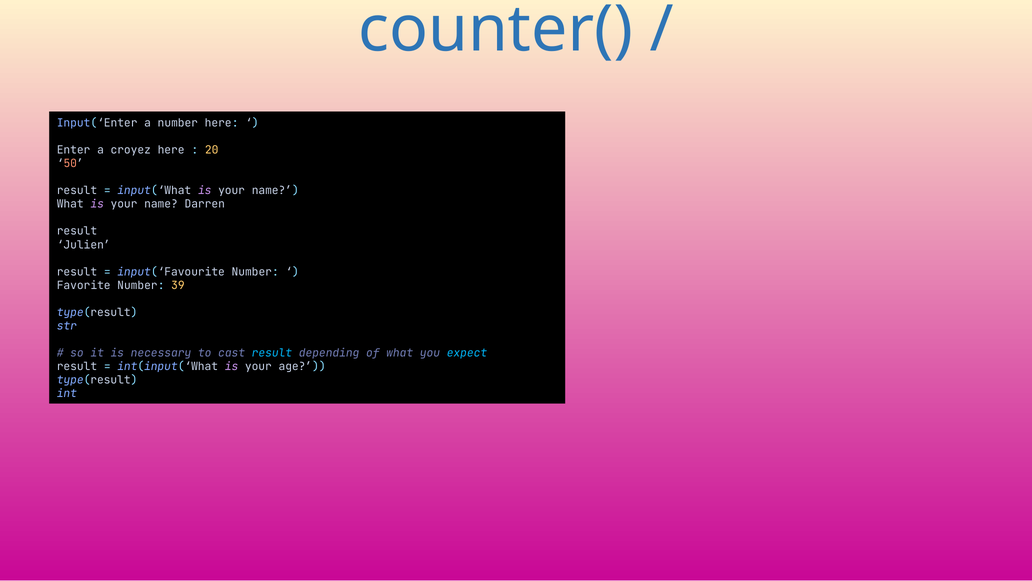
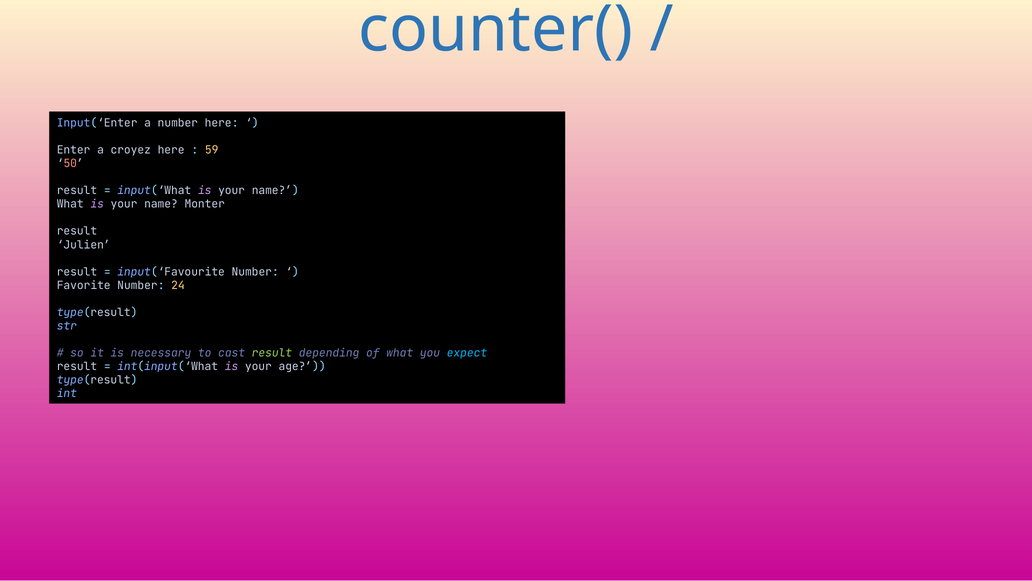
20: 20 -> 59 (212, 150)
Darren: Darren -> Monter (205, 204)
39: 39 -> 24 (178, 285)
result colour: light blue -> light green (272, 353)
